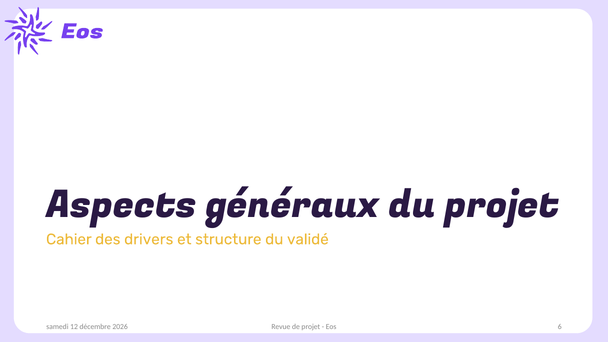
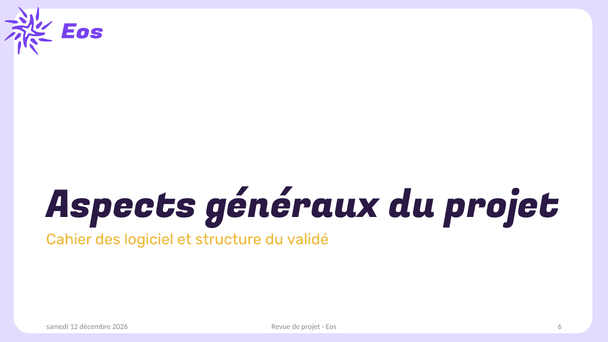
drivers: drivers -> logiciel (149, 239)
